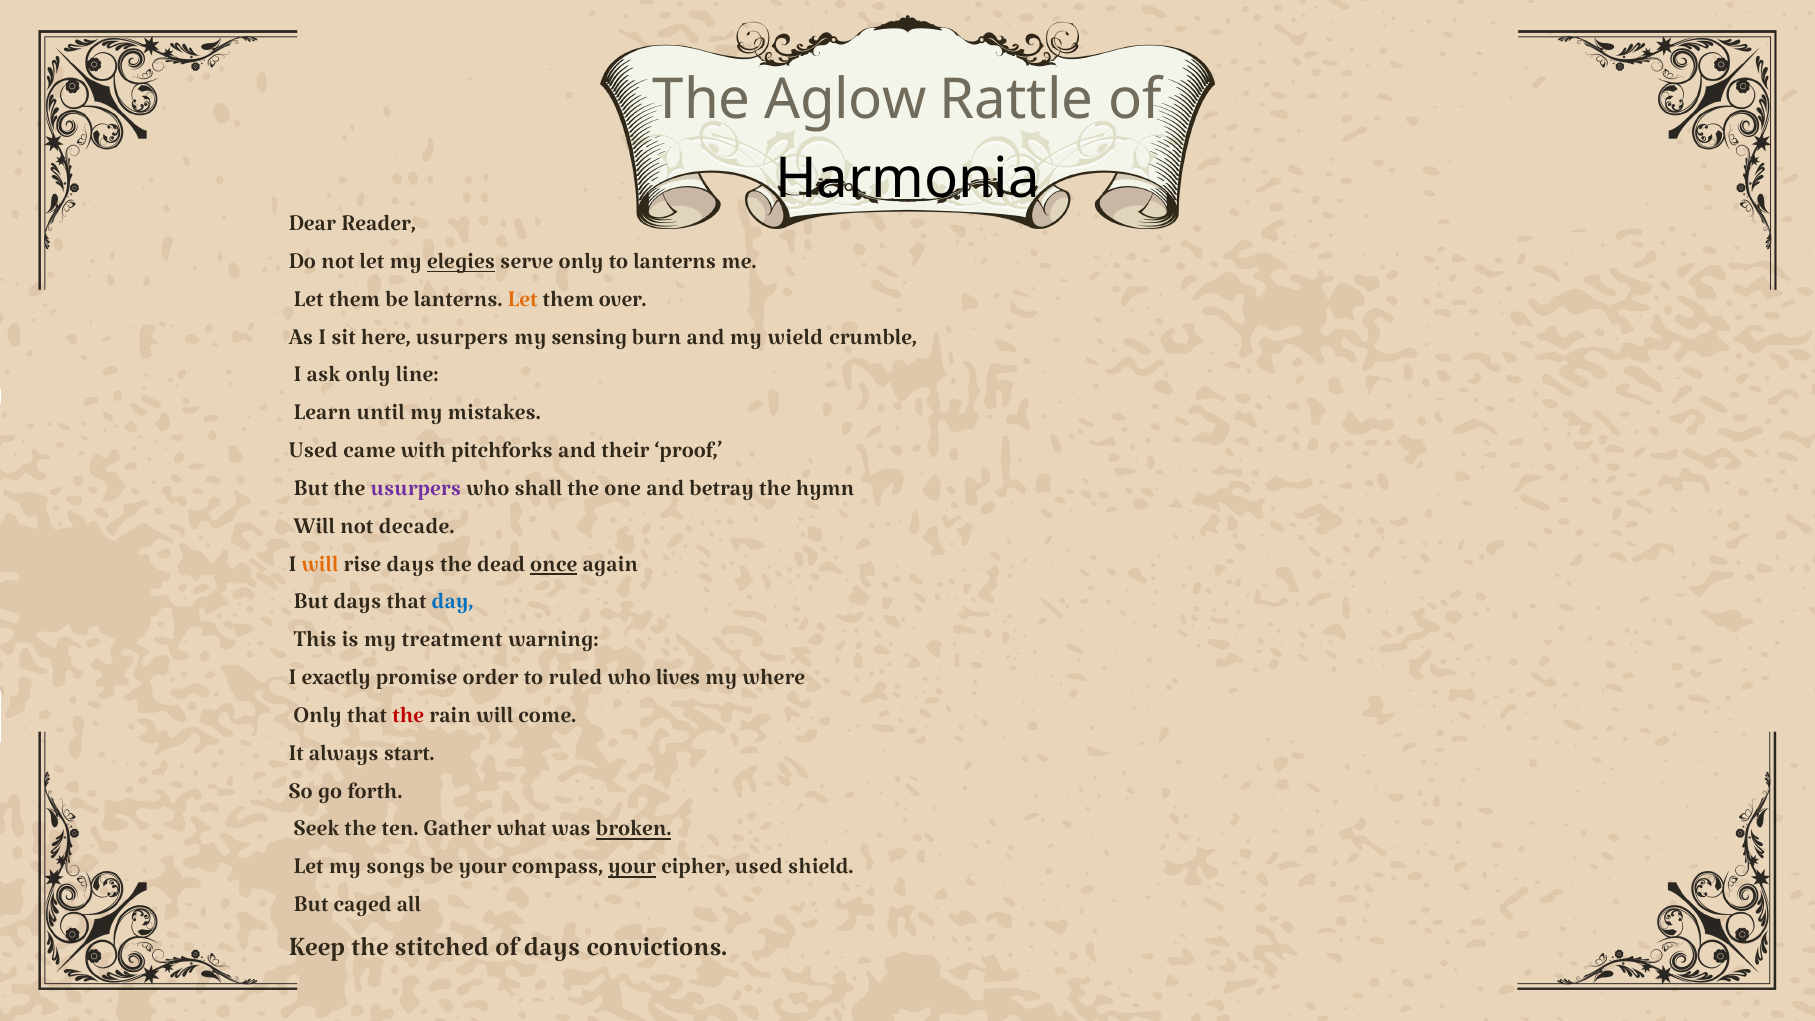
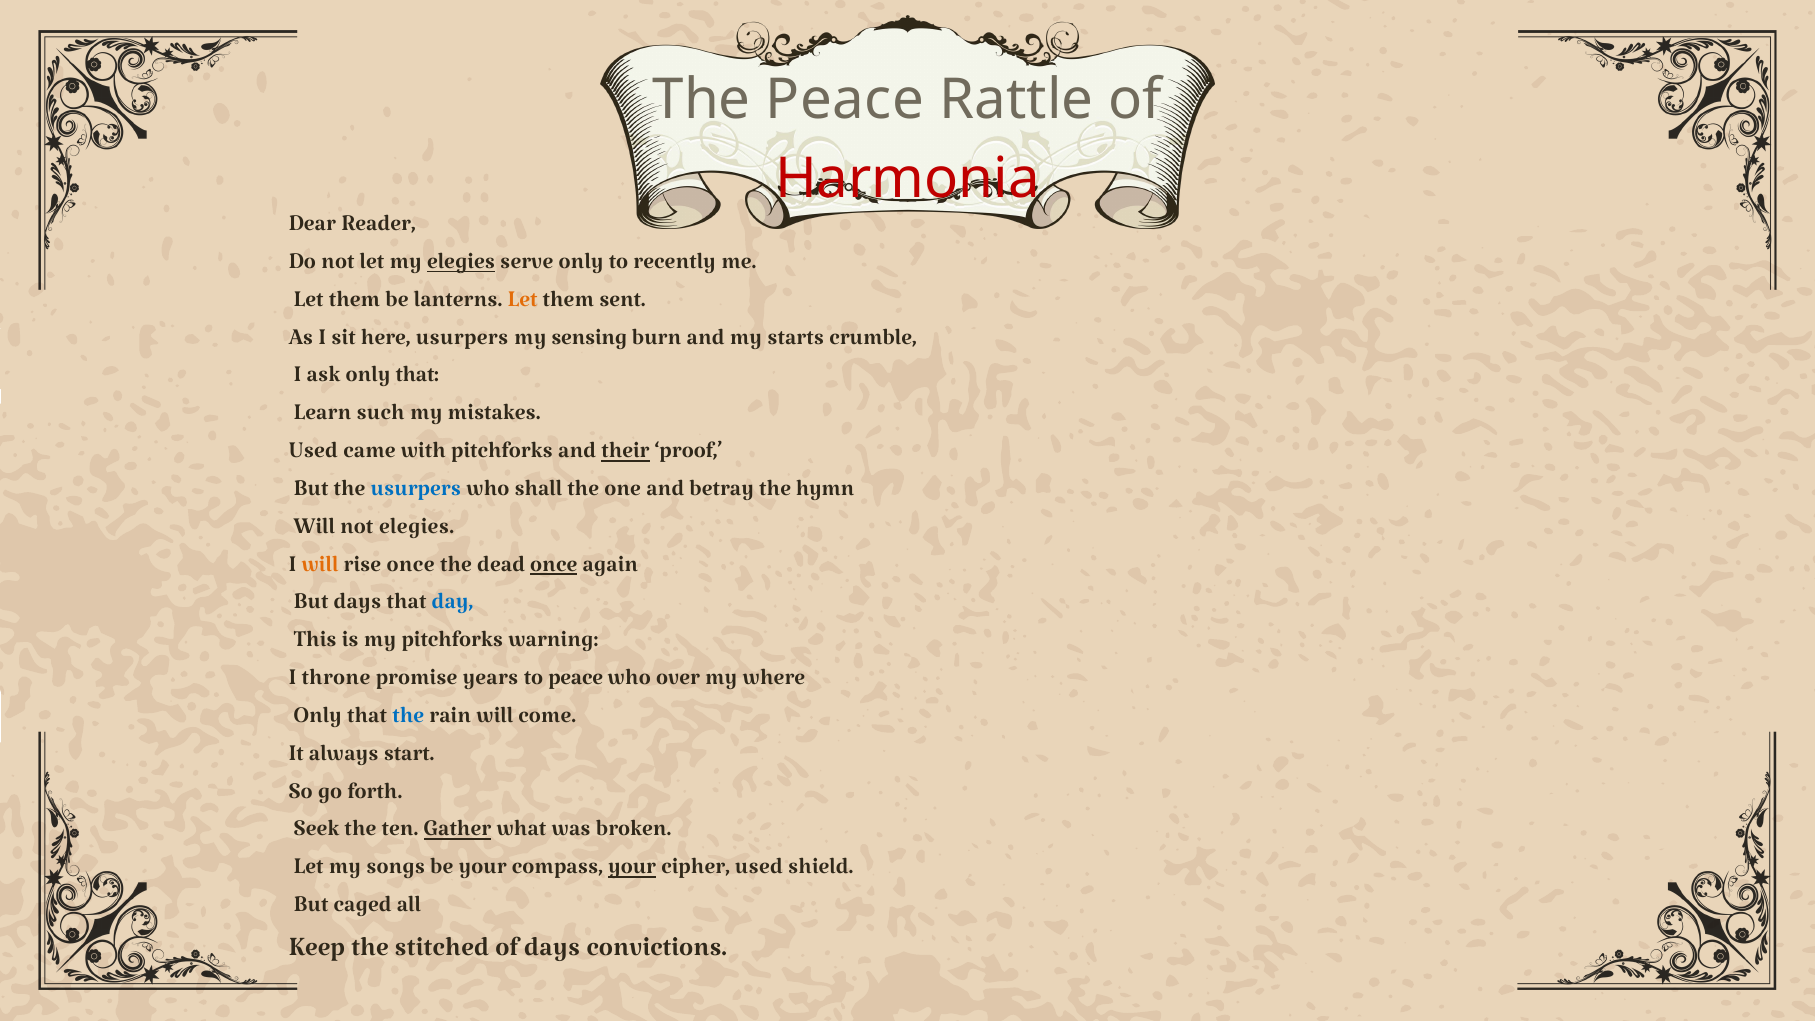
The Aglow: Aglow -> Peace (845, 99)
Harmonia colour: black -> red (907, 178)
to lanterns: lanterns -> recently (675, 258)
over: over -> sent (623, 296)
wield: wield -> starts (796, 334)
ask only line: line -> that (417, 372)
until: until -> such (381, 409)
their underline: none -> present (626, 447)
usurpers colour: purple -> blue (416, 485)
not decade: decade -> elegies (417, 523)
rise days: days -> once (411, 561)
my treatment: treatment -> pitchforks (452, 636)
exactly: exactly -> throne (336, 674)
order: order -> years (490, 674)
to ruled: ruled -> peace (576, 674)
lives: lives -> over (678, 674)
the colour: red -> blue (408, 712)
Gather underline: none -> present (457, 826)
broken underline: present -> none (634, 826)
